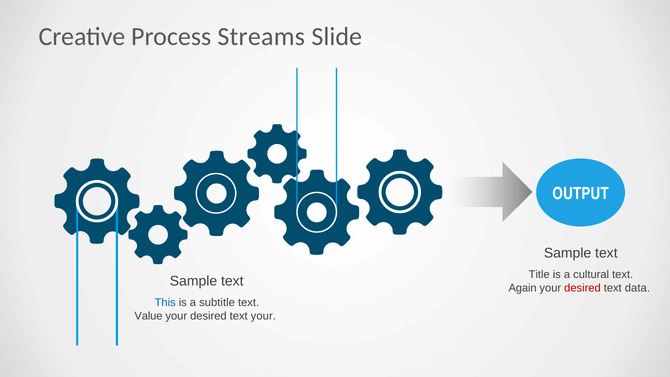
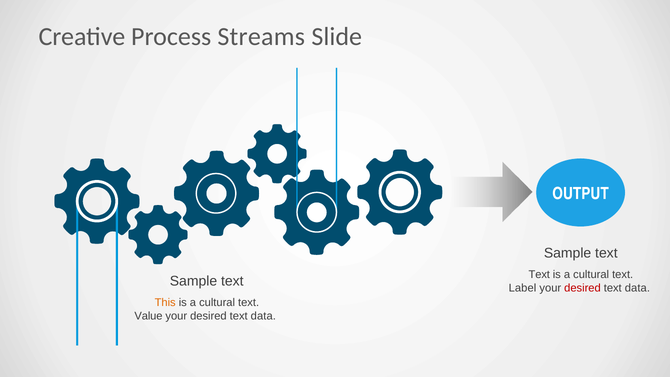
Title: Title -> Text (539, 275)
Again: Again -> Label (522, 288)
This colour: blue -> orange (165, 303)
subtitle: subtitle -> cultural (217, 303)
your: your -> data (263, 316)
